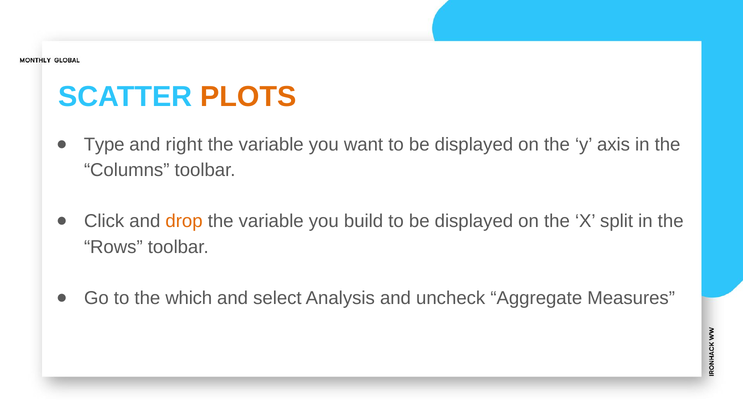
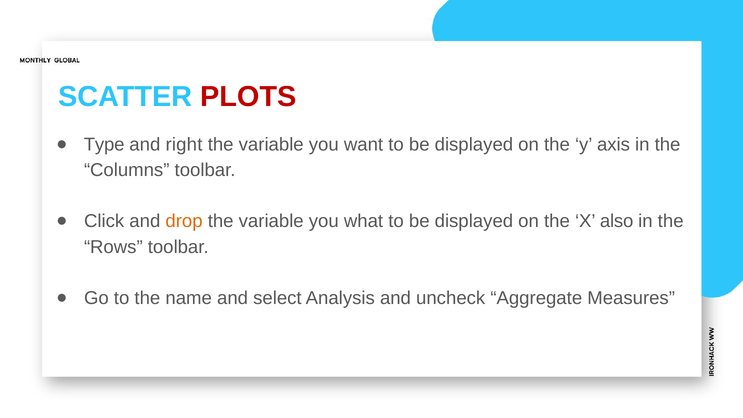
PLOTS colour: orange -> red (248, 97)
build: build -> what (364, 221)
split: split -> also (617, 221)
which: which -> name (189, 298)
